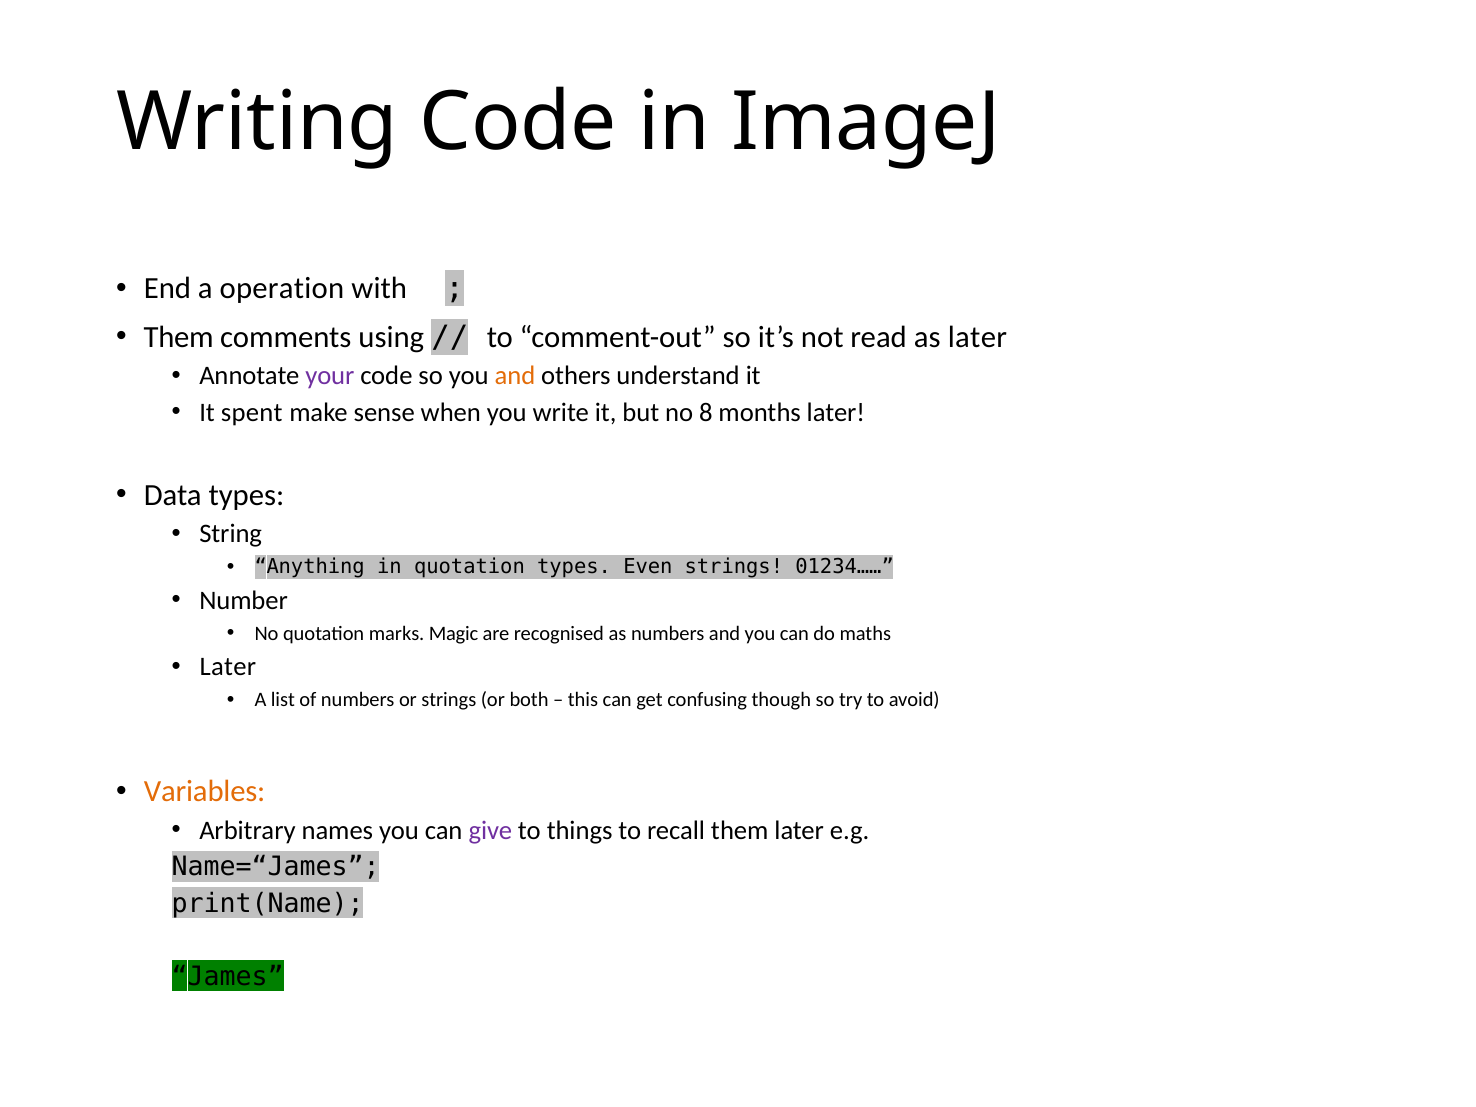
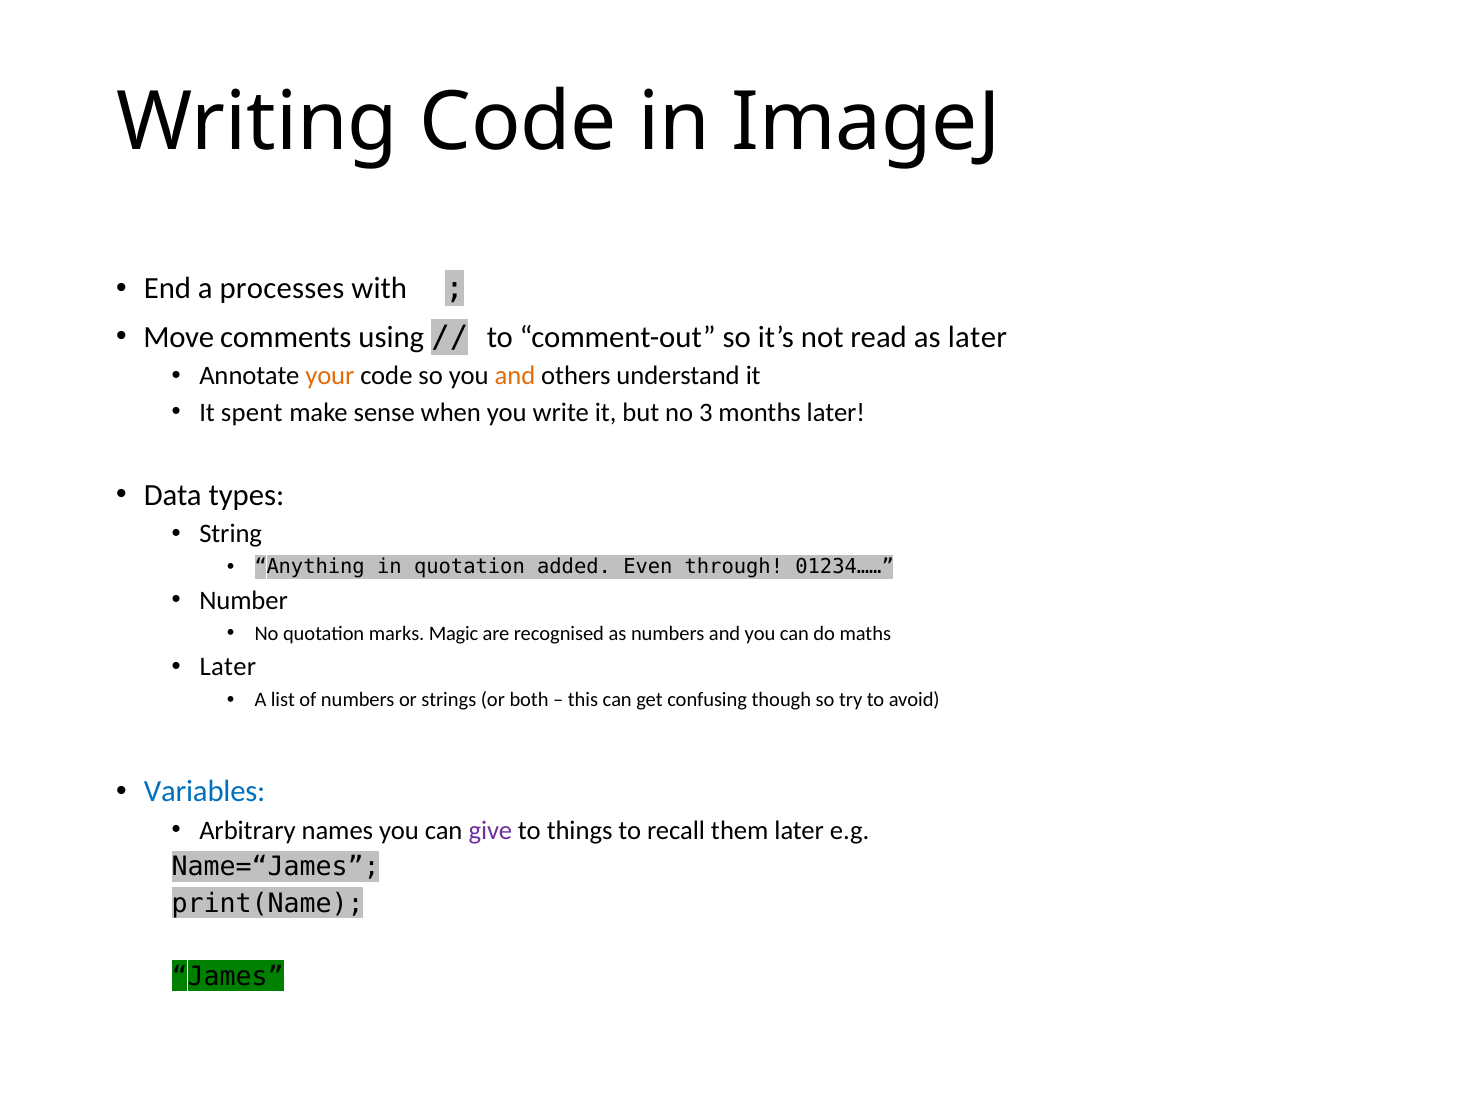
operation: operation -> processes (282, 289)
Them: Them -> Move (179, 337)
your colour: purple -> orange (330, 376)
8: 8 -> 3 (706, 412)
quotation types: types -> added (574, 567)
Even strings: strings -> through (734, 567)
Variables colour: orange -> blue (205, 792)
